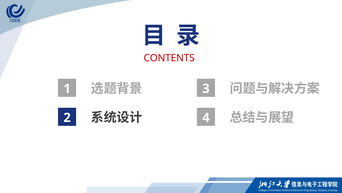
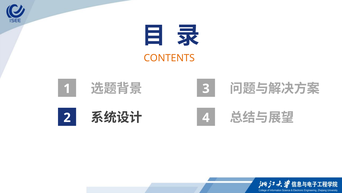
CONTENTS colour: red -> orange (169, 58)
